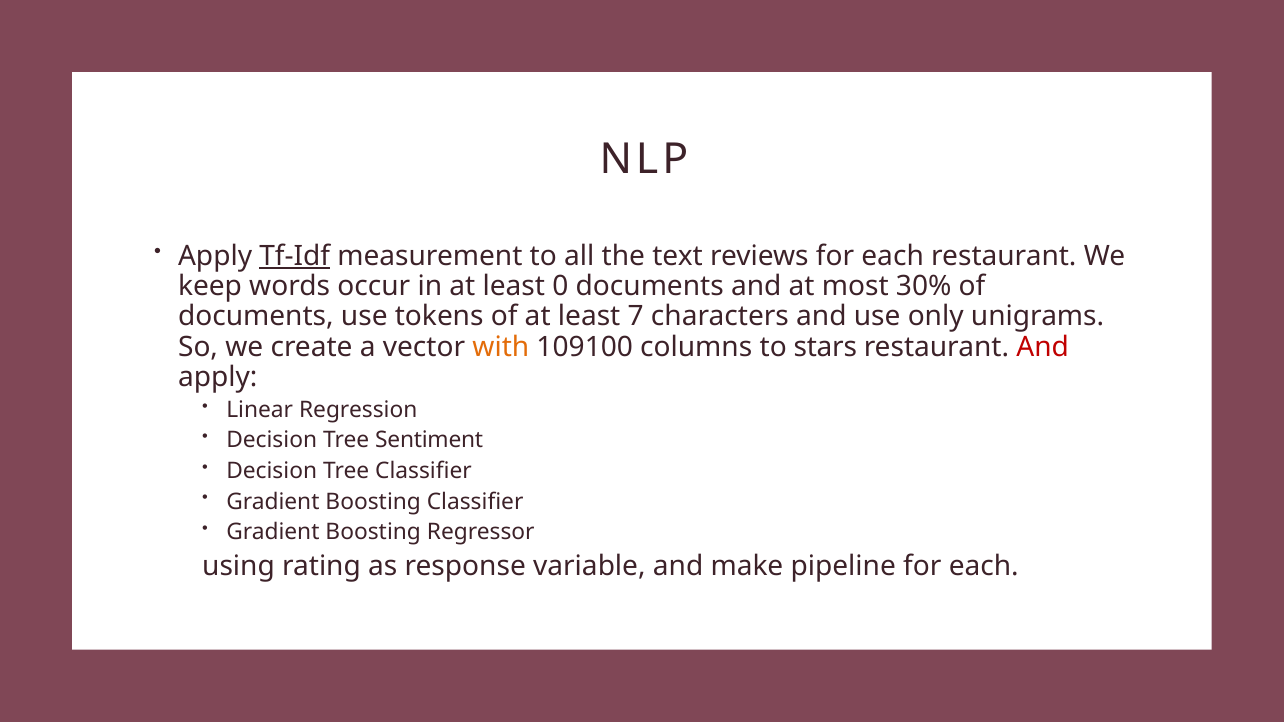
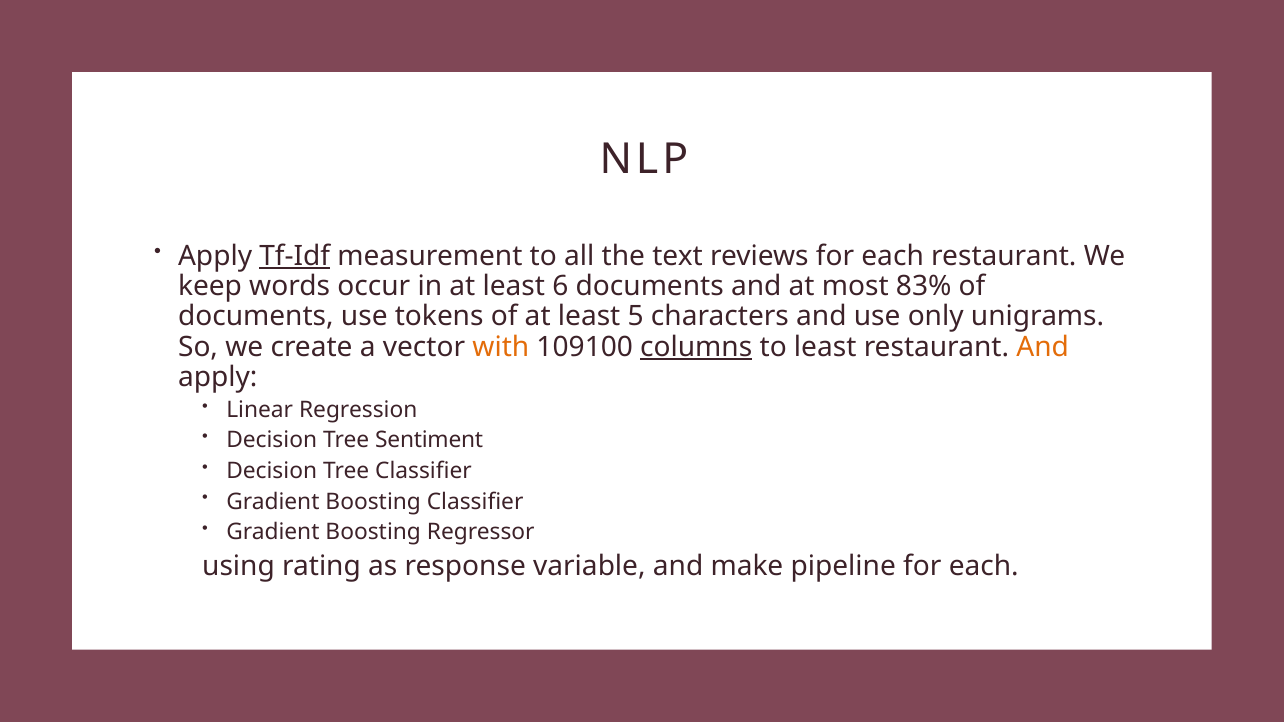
0: 0 -> 6 (560, 286)
30%: 30% -> 83% (924, 286)
7: 7 -> 5 (636, 317)
columns underline: none -> present (696, 347)
to stars: stars -> least (825, 347)
And colour: red -> orange (1043, 347)
